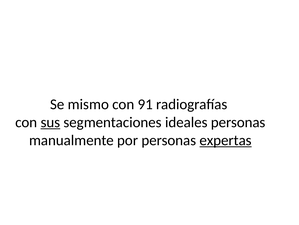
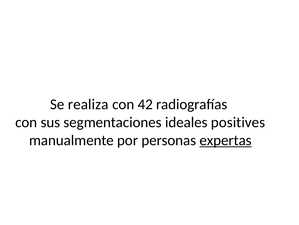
mismo: mismo -> realiza (88, 104)
91: 91 -> 42 (145, 104)
sus underline: present -> none (50, 122)
ideales personas: personas -> positives (238, 122)
